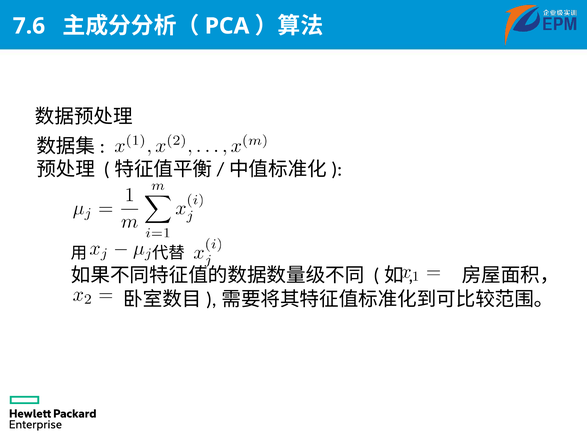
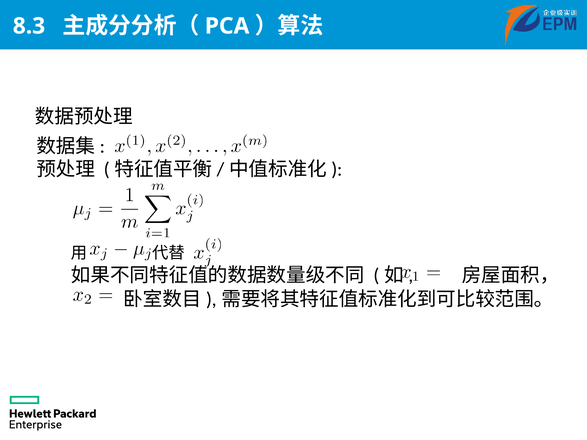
7.6: 7.6 -> 8.3 (29, 26)
